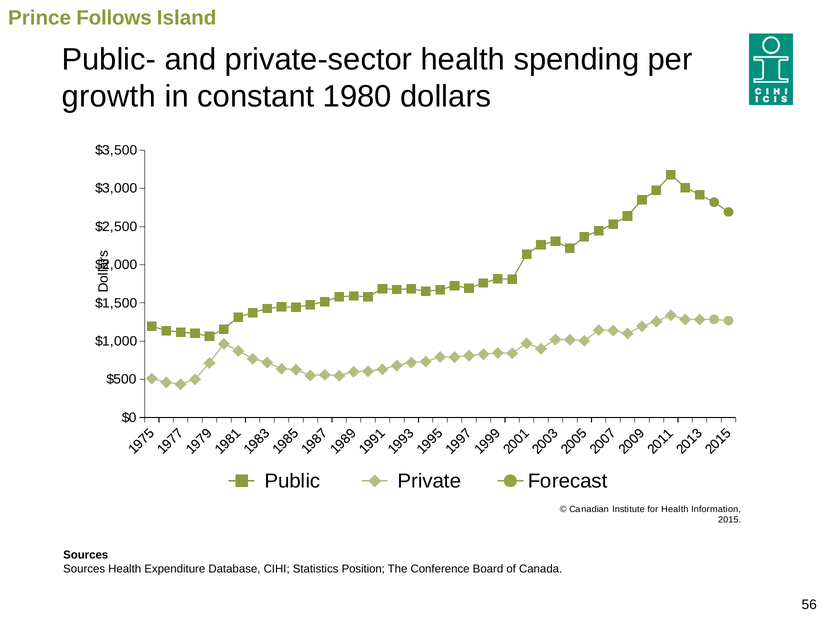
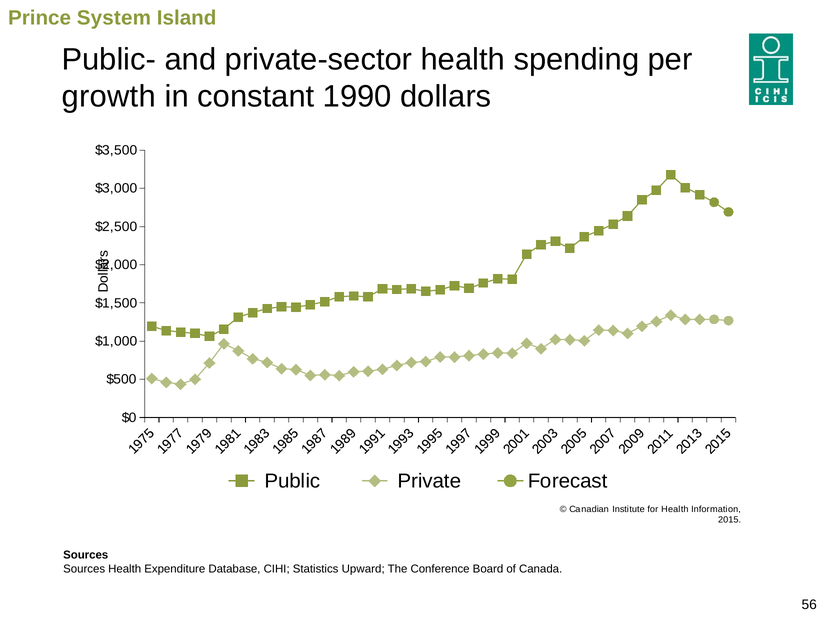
Follows: Follows -> System (114, 18)
1980: 1980 -> 1990 (357, 97)
Position: Position -> Upward (363, 569)
